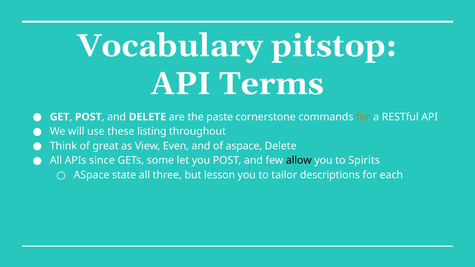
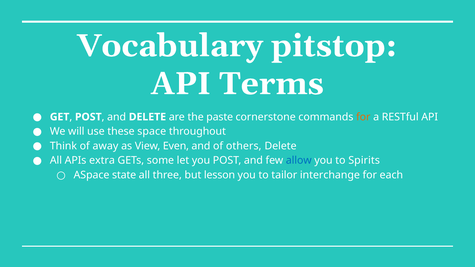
listing: listing -> space (152, 132)
great: great -> away (105, 146)
of aspace: aspace -> others (244, 146)
since: since -> extra (102, 161)
allow colour: black -> blue (299, 161)
descriptions: descriptions -> interchange (330, 175)
